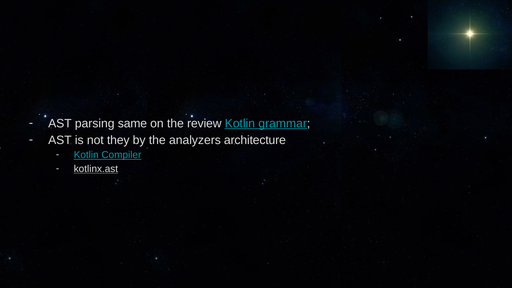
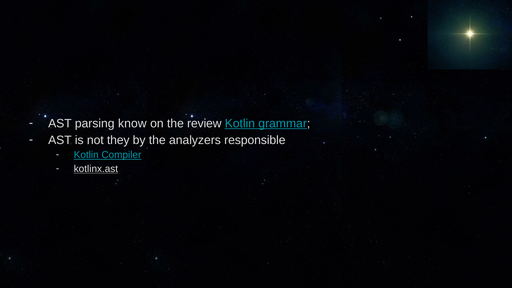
same: same -> know (132, 123)
architecture: architecture -> responsible (255, 140)
